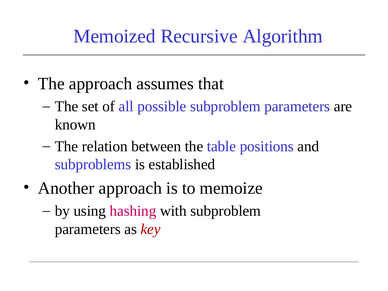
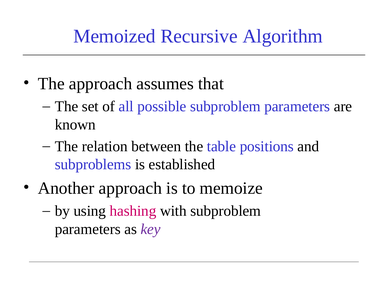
key colour: red -> purple (151, 229)
